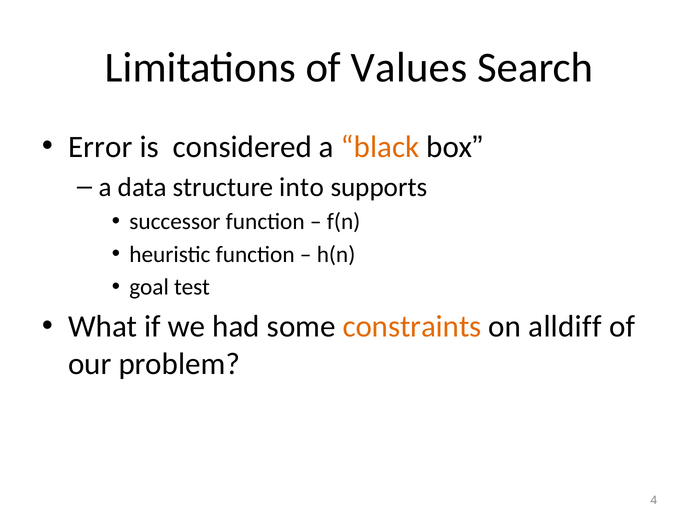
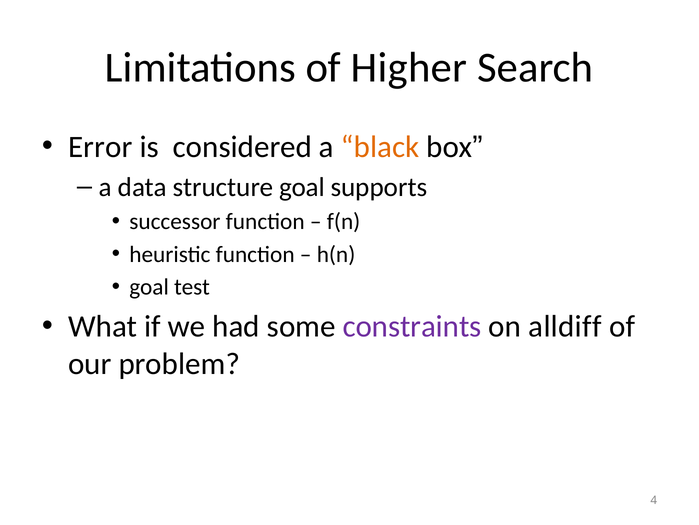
Values: Values -> Higher (409, 68)
structure into: into -> goal (302, 187)
constraints colour: orange -> purple (412, 326)
